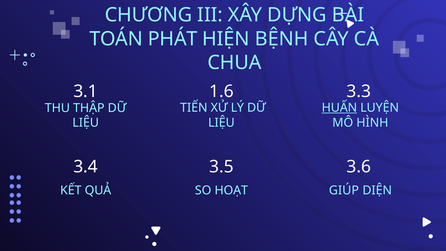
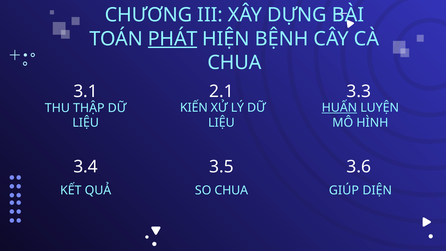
PHÁT underline: none -> present (173, 39)
1.6: 1.6 -> 2.1 (221, 91)
TIẾN: TIẾN -> KIẾN (194, 108)
SO HOẠT: HOẠT -> CHUA (231, 190)
